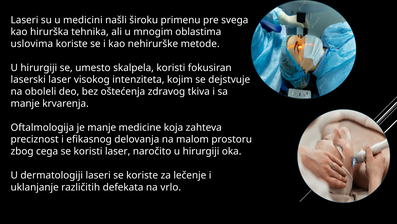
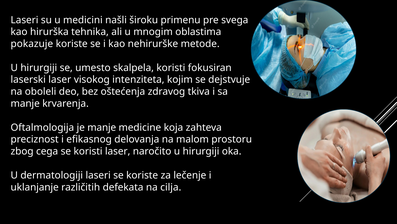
uslovima: uslovima -> pokazuje (32, 44)
vrlo: vrlo -> cilja (171, 187)
